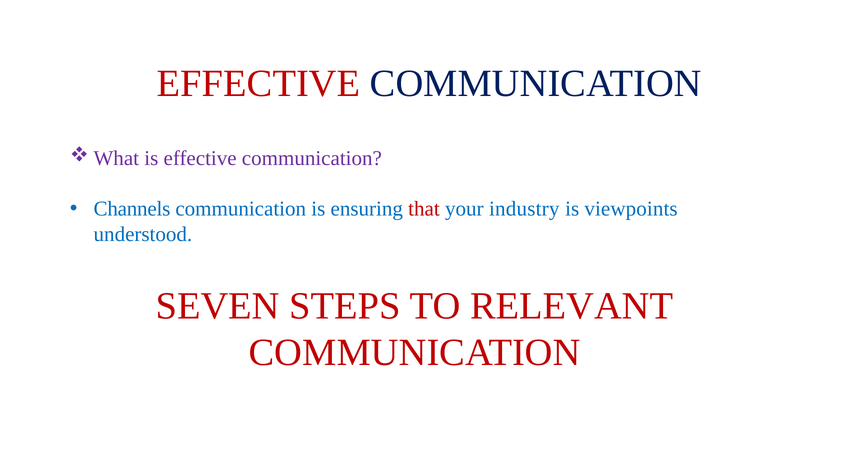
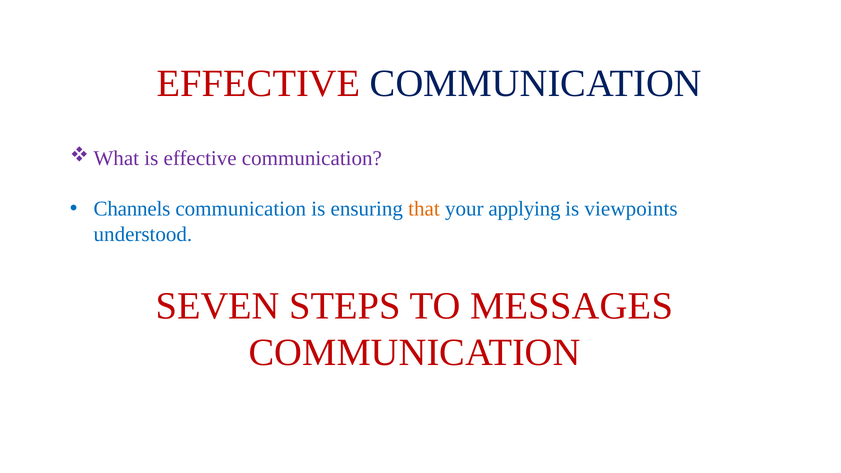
that colour: red -> orange (424, 209)
industry: industry -> applying (524, 209)
RELEVANT: RELEVANT -> MESSAGES (572, 306)
